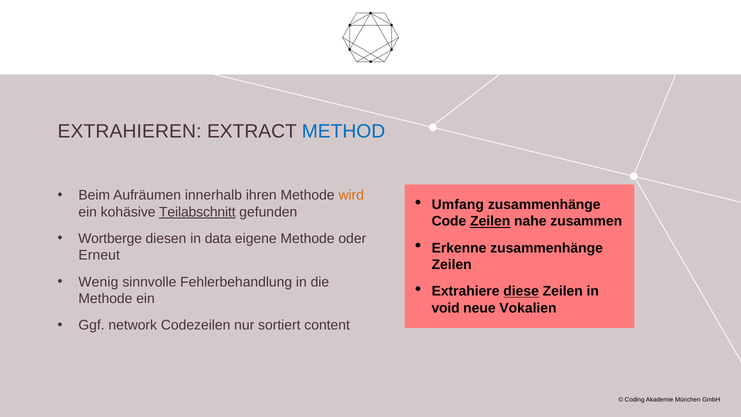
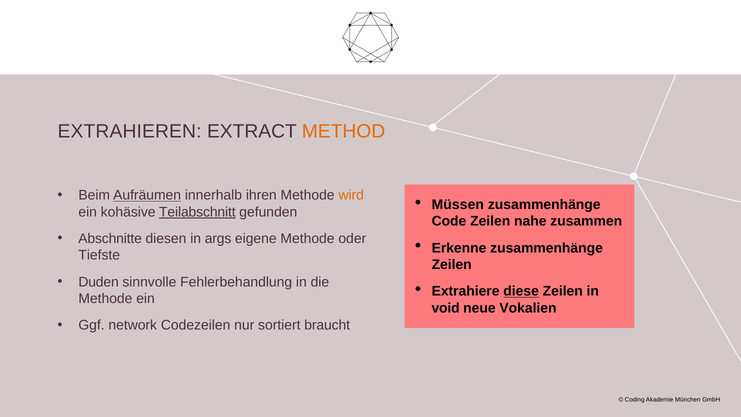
METHOD colour: blue -> orange (344, 131)
Aufräumen underline: none -> present (147, 195)
Umfang: Umfang -> Müssen (458, 205)
Zeilen underline: present -> none (490, 221)
Wortberge: Wortberge -> Abschnitte (110, 238)
data: data -> args (218, 238)
Erneut: Erneut -> Tiefste (99, 255)
Wenig: Wenig -> Duden (99, 282)
content: content -> braucht (327, 325)
